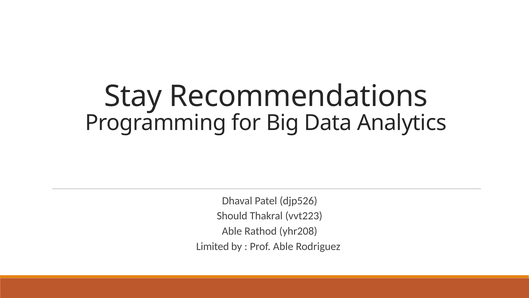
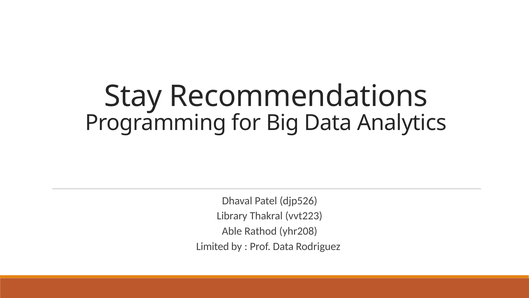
Should: Should -> Library (232, 216)
Prof Able: Able -> Data (283, 246)
